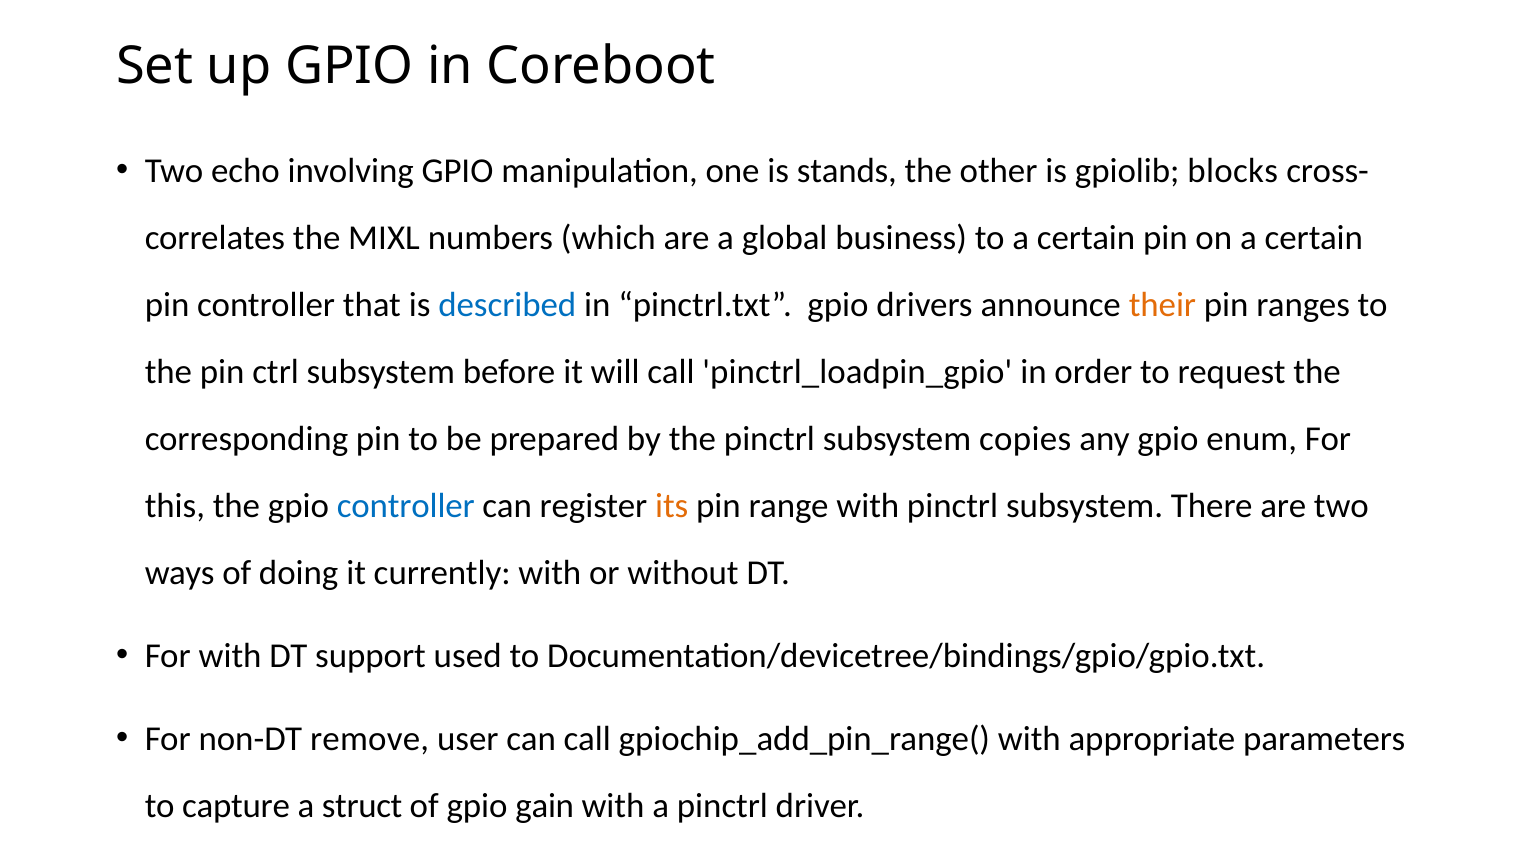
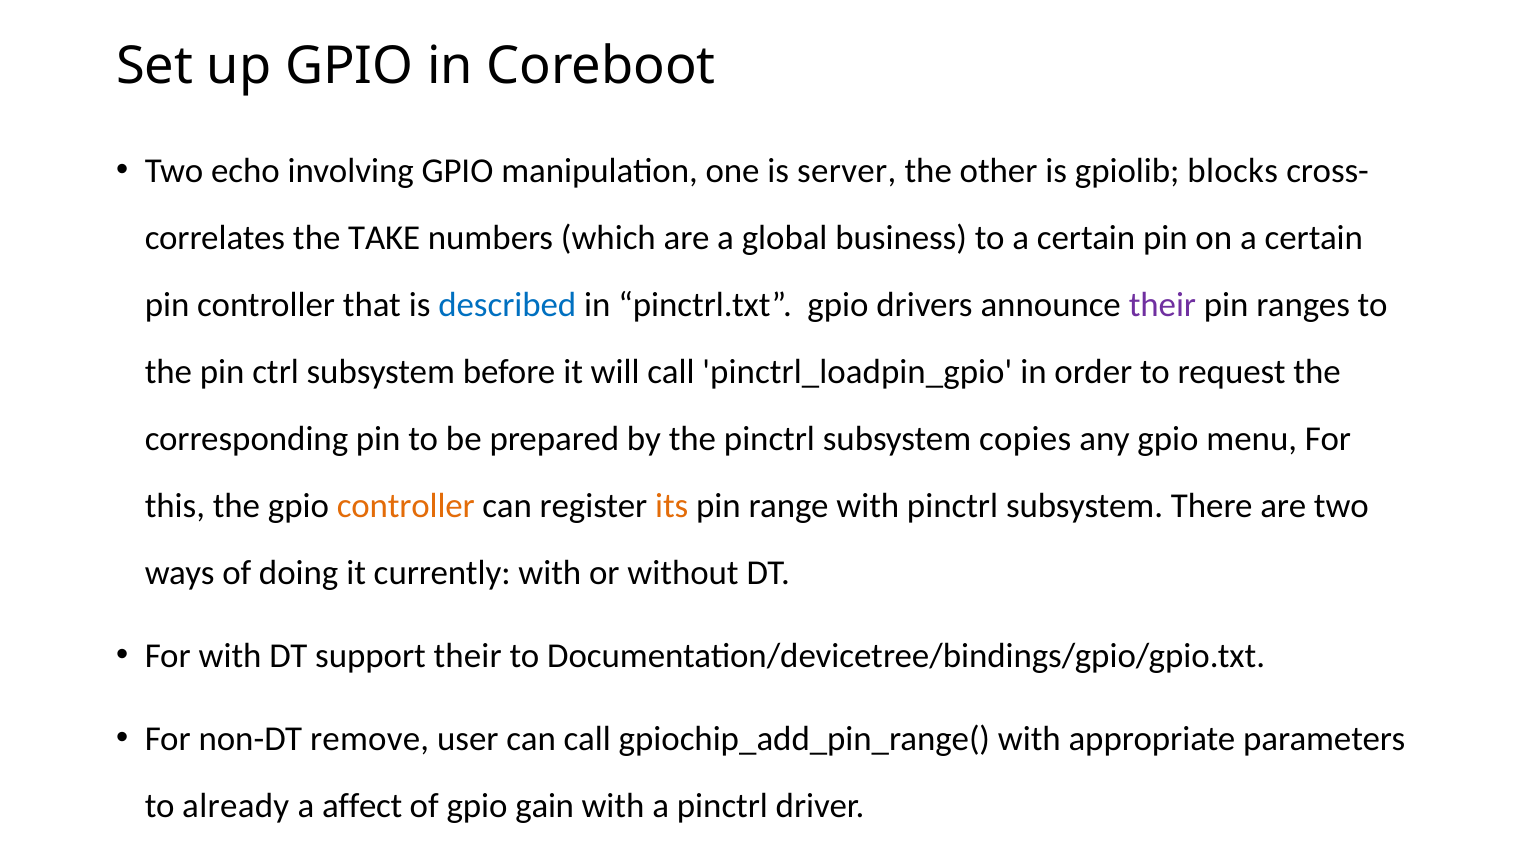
stands: stands -> server (847, 171)
MIXL: MIXL -> TAKE (384, 238)
their colour: orange -> purple (1162, 305)
enum: enum -> menu (1252, 439)
controller colour: blue -> orange (406, 506)
support used: used -> their (468, 656)
capture: capture -> already (236, 806)
struct: struct -> affect (362, 806)
